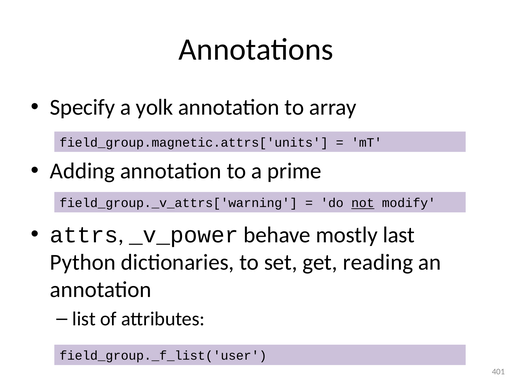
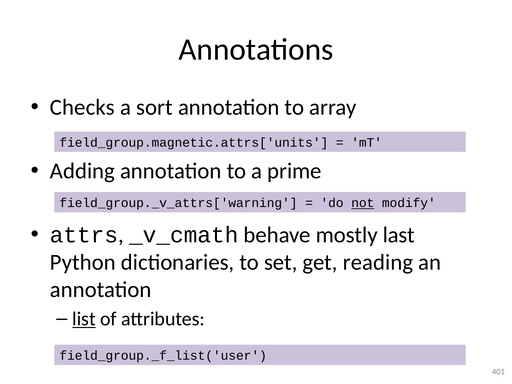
Specify: Specify -> Checks (82, 107)
yolk: yolk -> sort (154, 107)
_v_power: _v_power -> _v_cmath (184, 235)
list underline: none -> present (84, 319)
